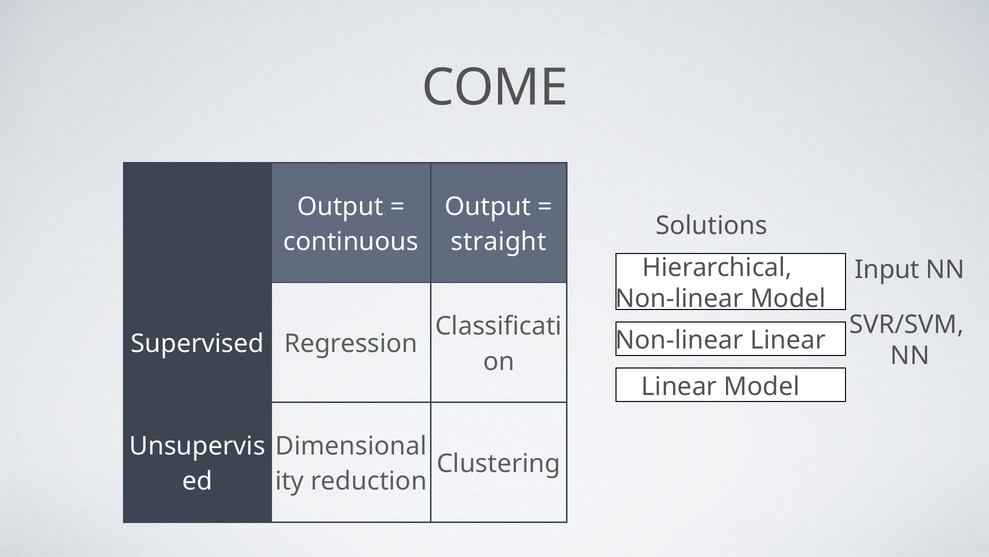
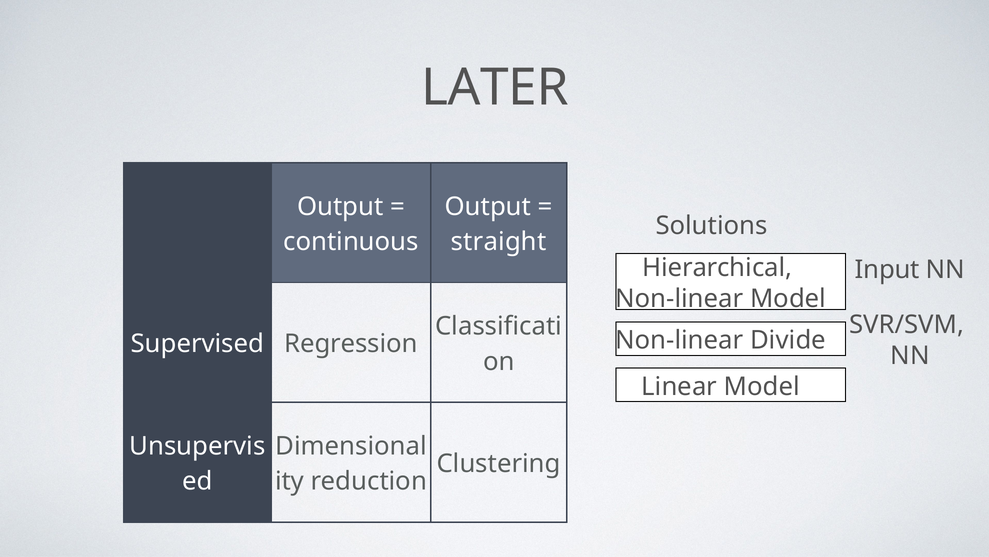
COME: COME -> LATER (495, 88)
Non-linear Linear: Linear -> Divide (788, 340)
